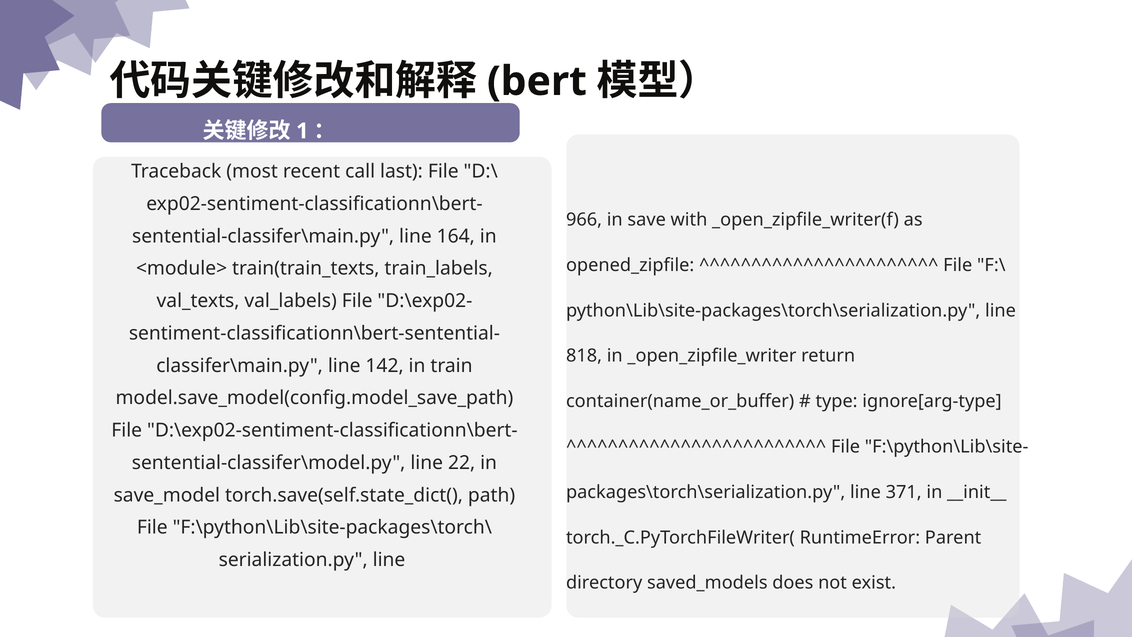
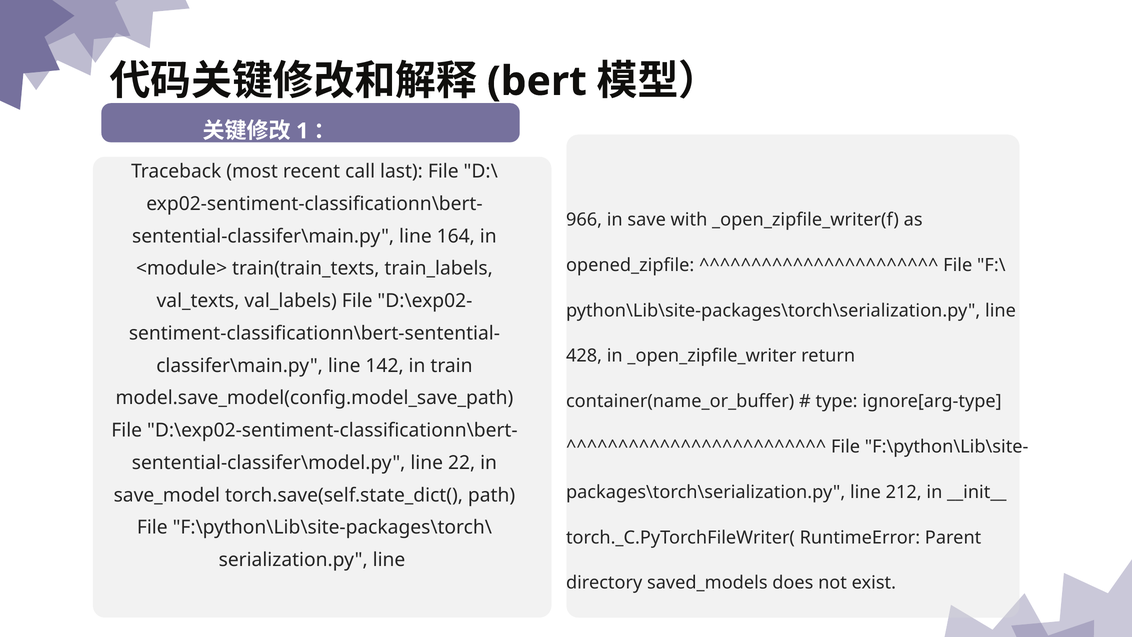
818: 818 -> 428 (584, 356)
371: 371 -> 212 (904, 492)
